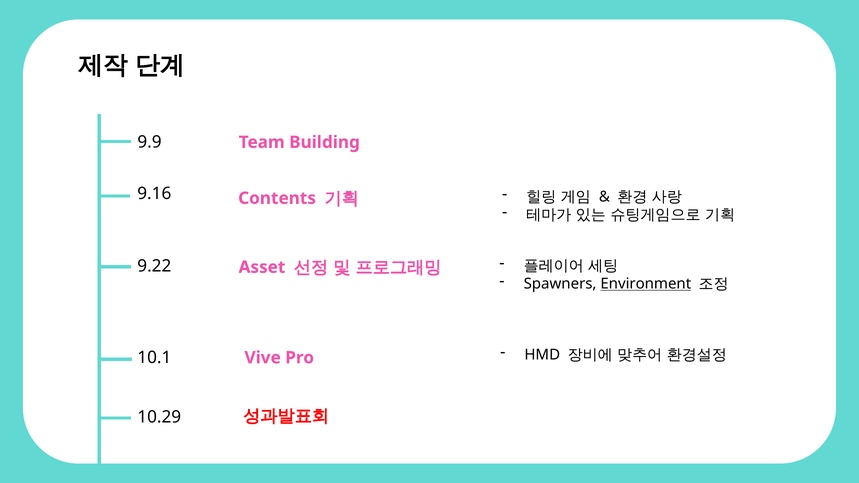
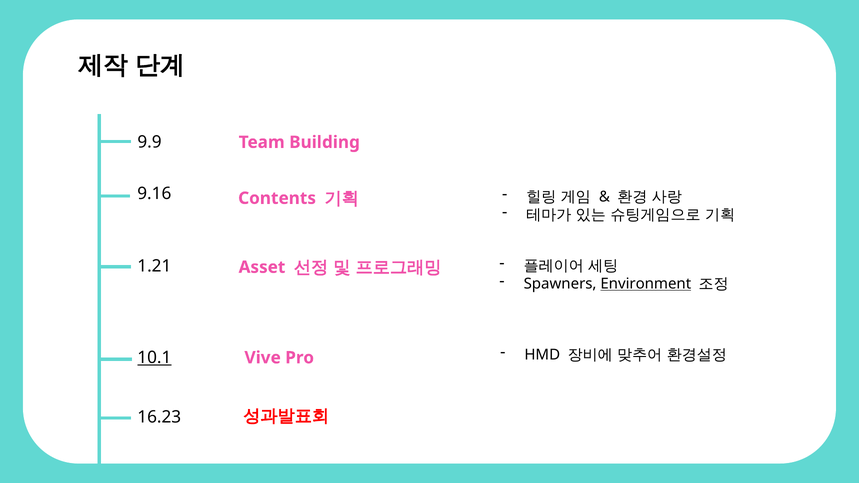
9.22: 9.22 -> 1.21 (154, 266)
10.1 underline: none -> present (154, 358)
10.29: 10.29 -> 16.23 (159, 417)
